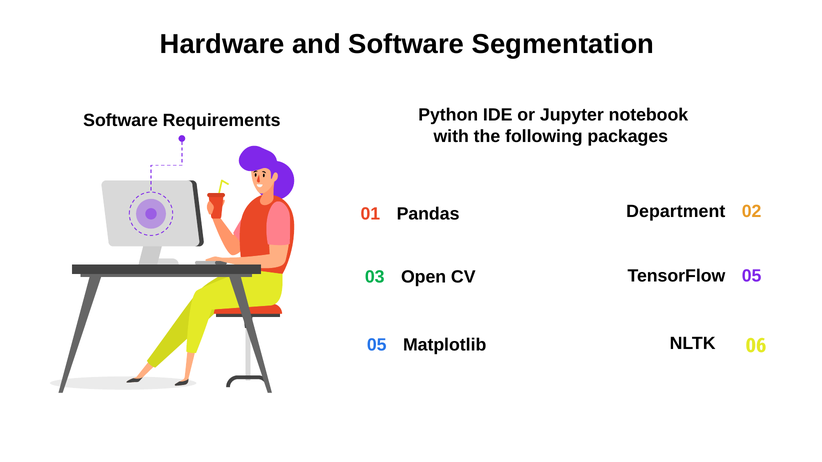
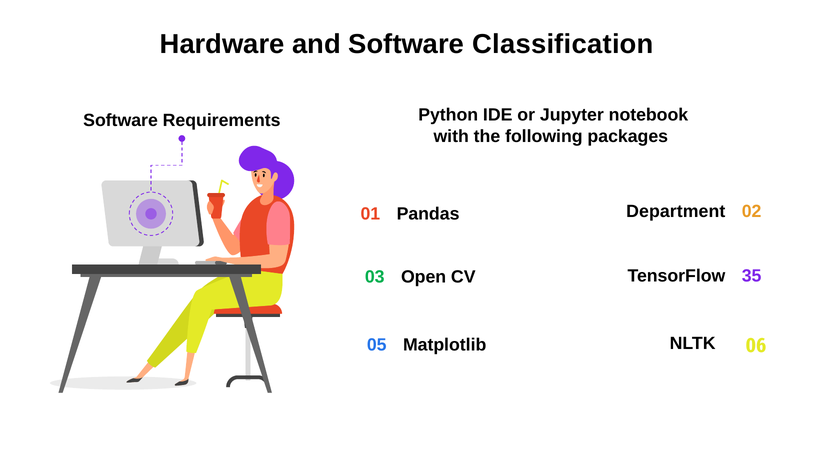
Segmentation: Segmentation -> Classification (563, 44)
TensorFlow 05: 05 -> 35 (752, 276)
